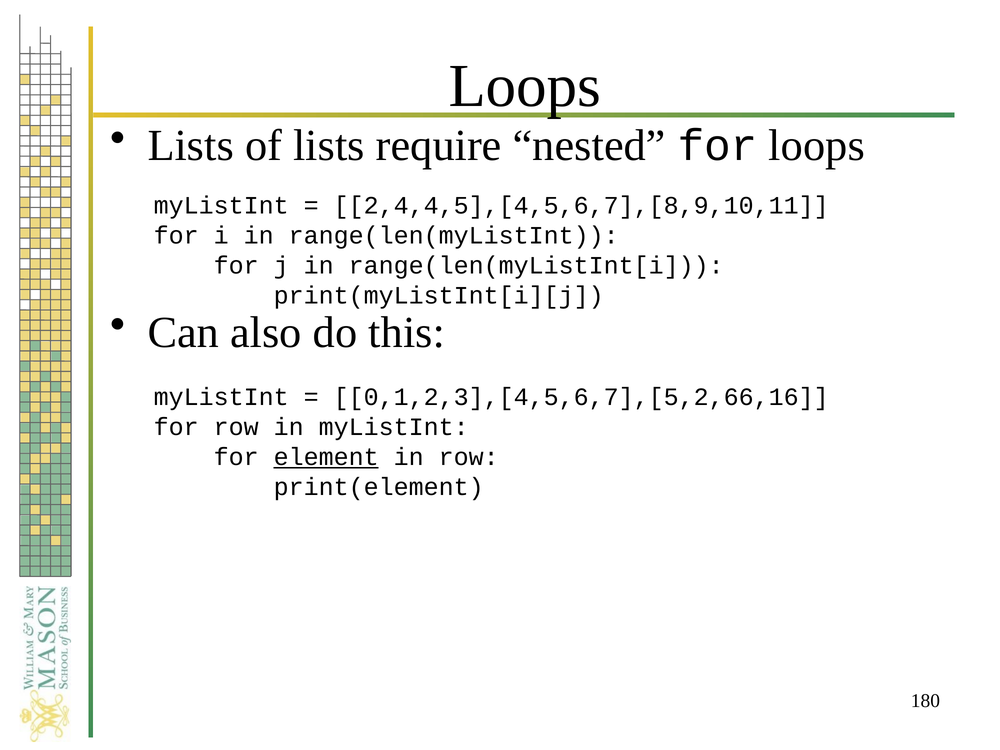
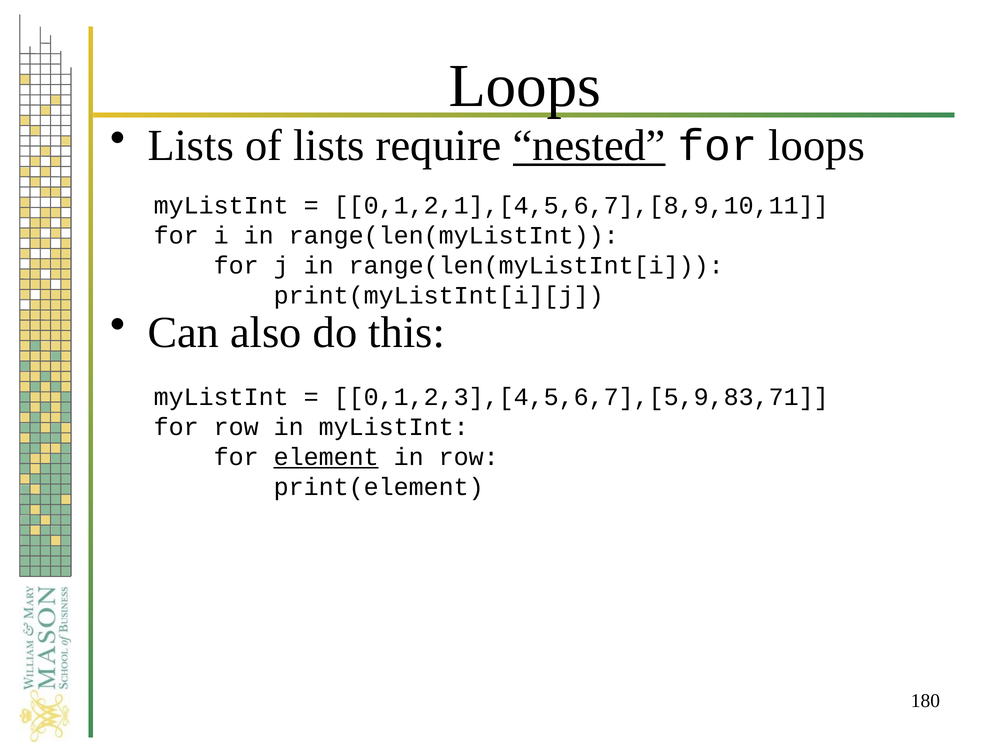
nested underline: none -> present (589, 146)
2,4,4,5],[4,5,6,7],[8,9,10,11: 2,4,4,5],[4,5,6,7],[8,9,10,11 -> 0,1,2,1],[4,5,6,7],[8,9,10,11 (581, 206)
0,1,2,3],[4,5,6,7],[5,2,66,16: 0,1,2,3],[4,5,6,7],[5,2,66,16 -> 0,1,2,3],[4,5,6,7],[5,9,83,71 (581, 397)
